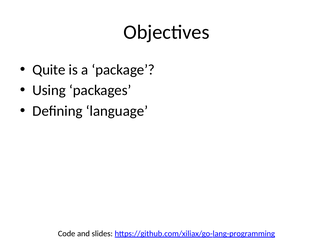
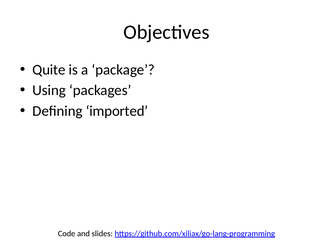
language: language -> imported (117, 111)
